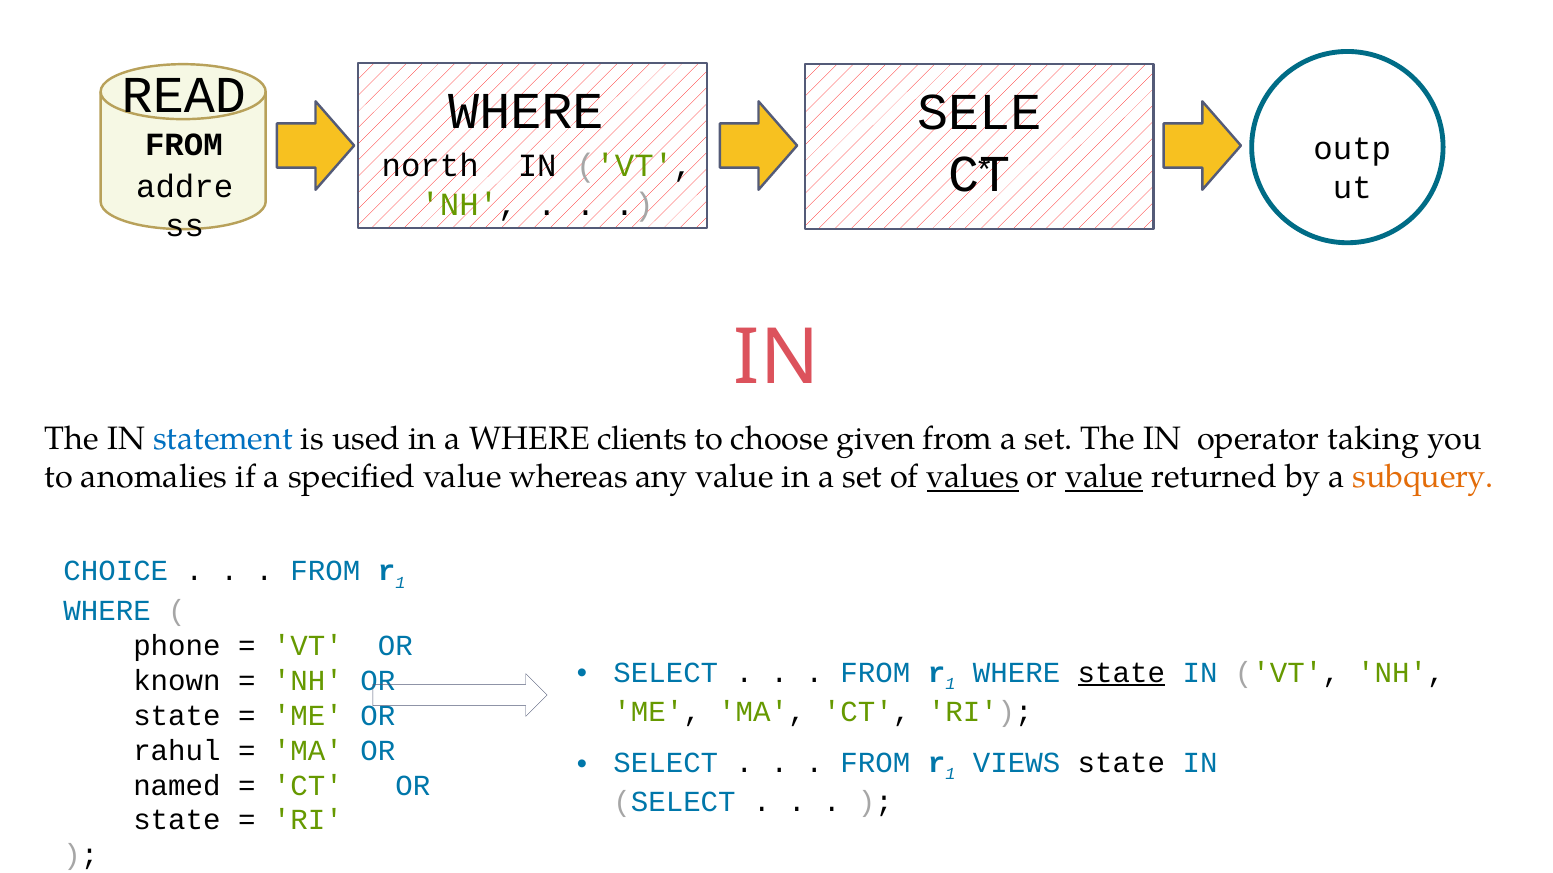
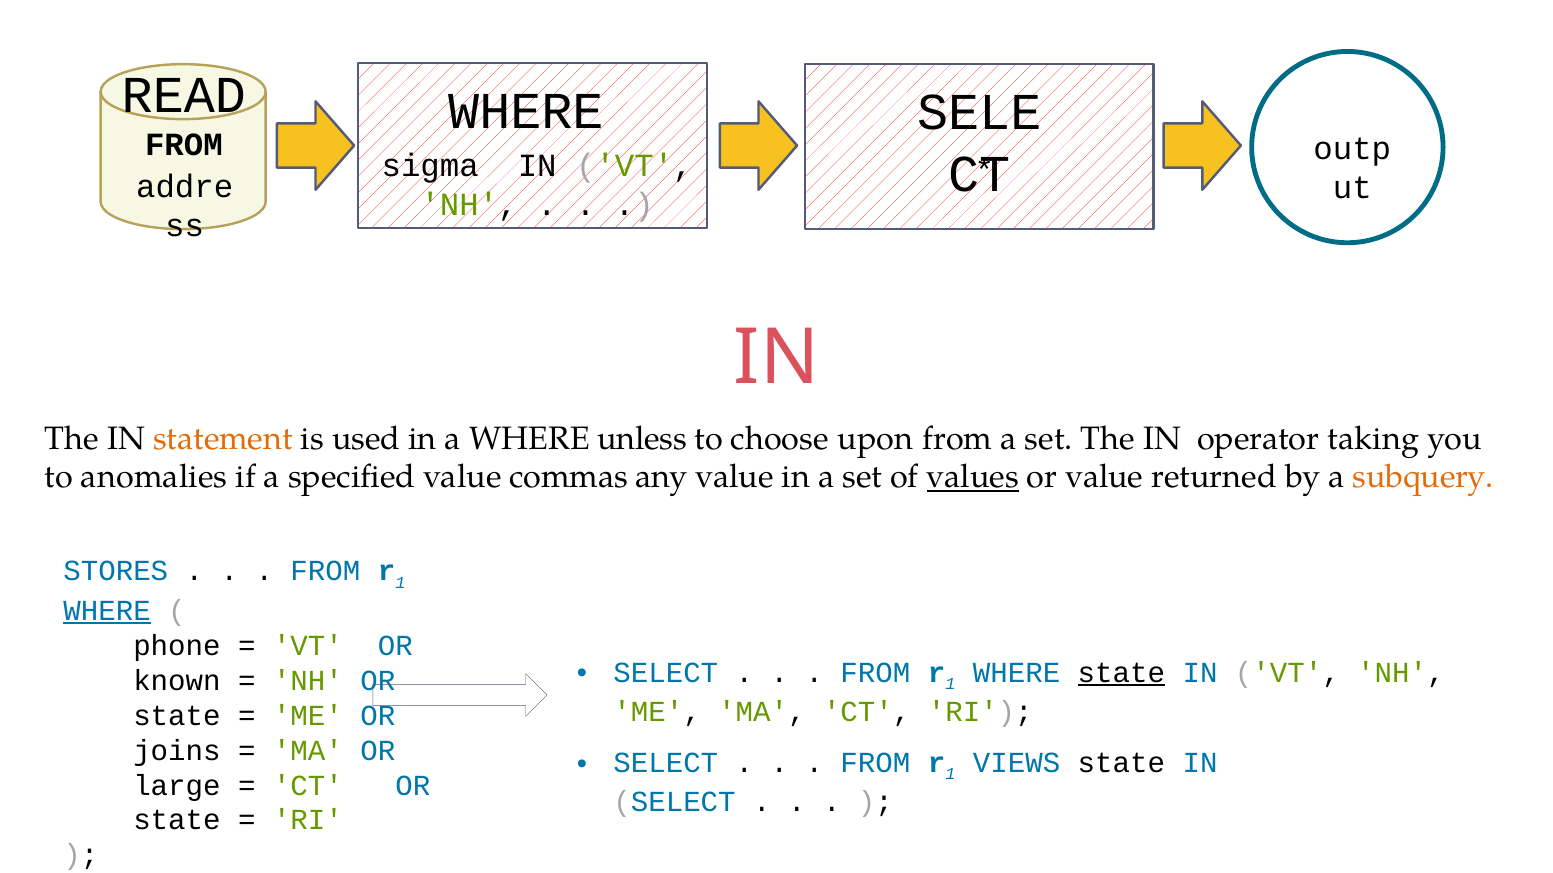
north: north -> sigma (430, 166)
statement colour: blue -> orange (223, 439)
clients: clients -> unless (642, 439)
given: given -> upon (875, 439)
whereas: whereas -> commas (569, 477)
value underline: present -> none (1104, 477)
CHOICE: CHOICE -> STORES (116, 572)
WHERE underline: none -> present (107, 611)
rahul: rahul -> joins (177, 751)
named: named -> large (177, 786)
